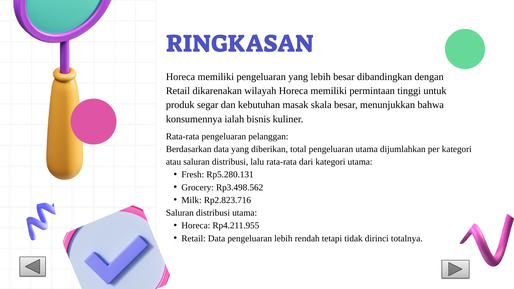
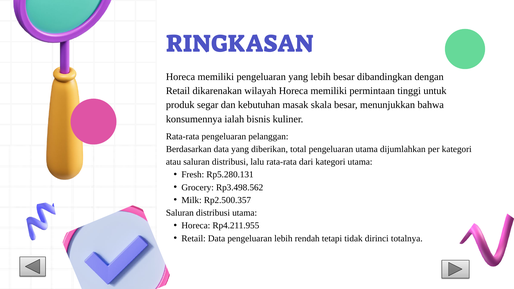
Rp2.823.716: Rp2.823.716 -> Rp2.500.357 (227, 200)
